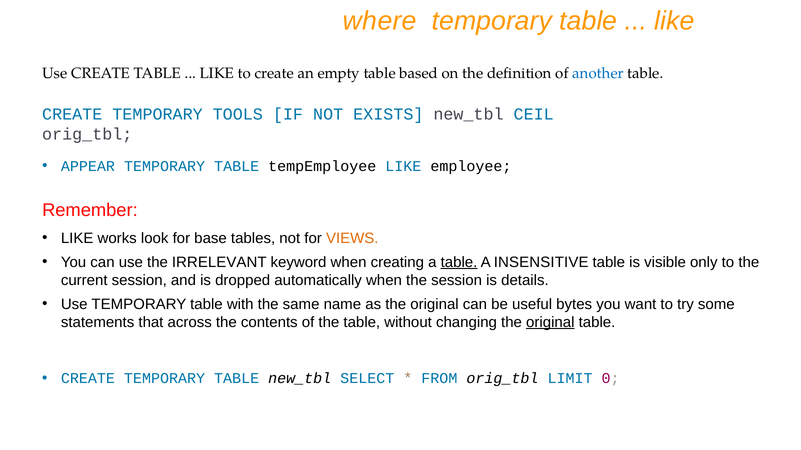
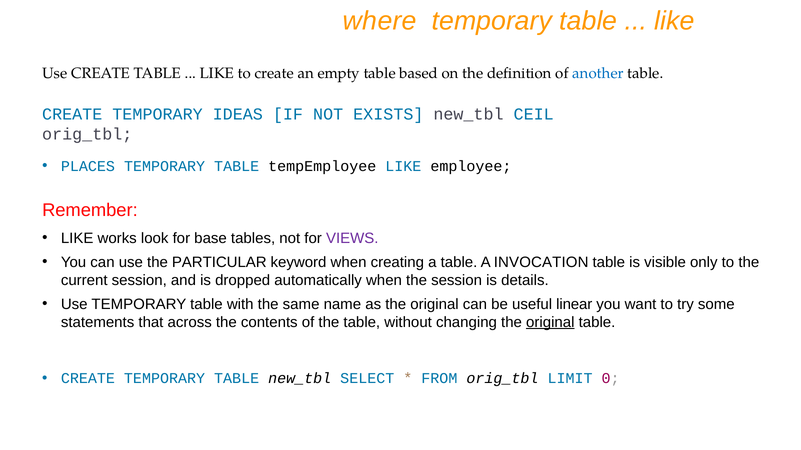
TOOLS: TOOLS -> IDEAS (238, 115)
APPEAR: APPEAR -> PLACES (88, 166)
VIEWS colour: orange -> purple (352, 238)
IRRELEVANT: IRRELEVANT -> PARTICULAR (219, 263)
table underline: present -> none (459, 263)
INSENSITIVE: INSENSITIVE -> INVOCATION (541, 263)
bytes: bytes -> linear (574, 305)
